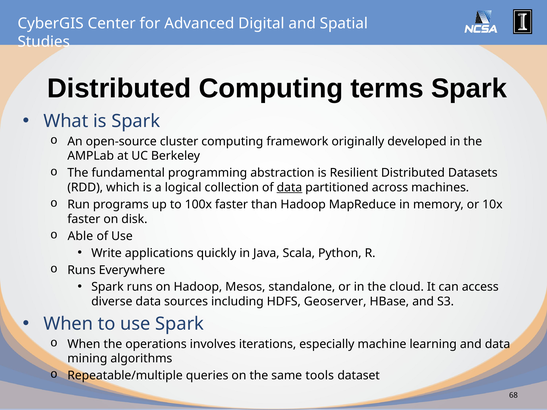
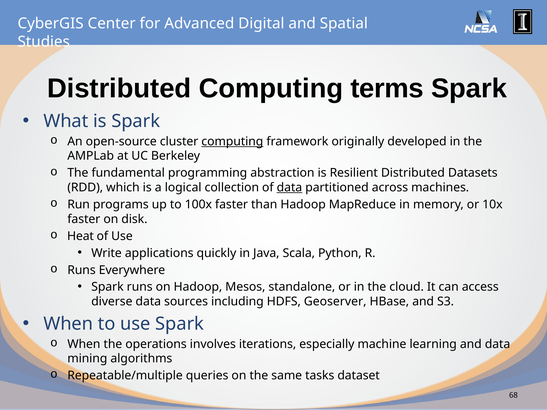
computing underline: none -> present (232, 142)
Able: Able -> Heat (81, 236)
tools: tools -> tasks (320, 376)
